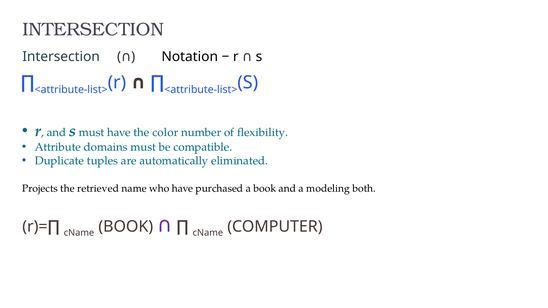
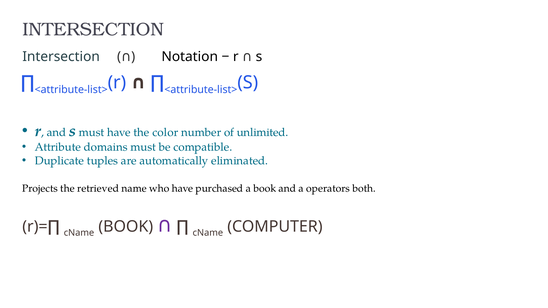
flexibility: flexibility -> unlimited (263, 133)
modeling: modeling -> operators (328, 188)
